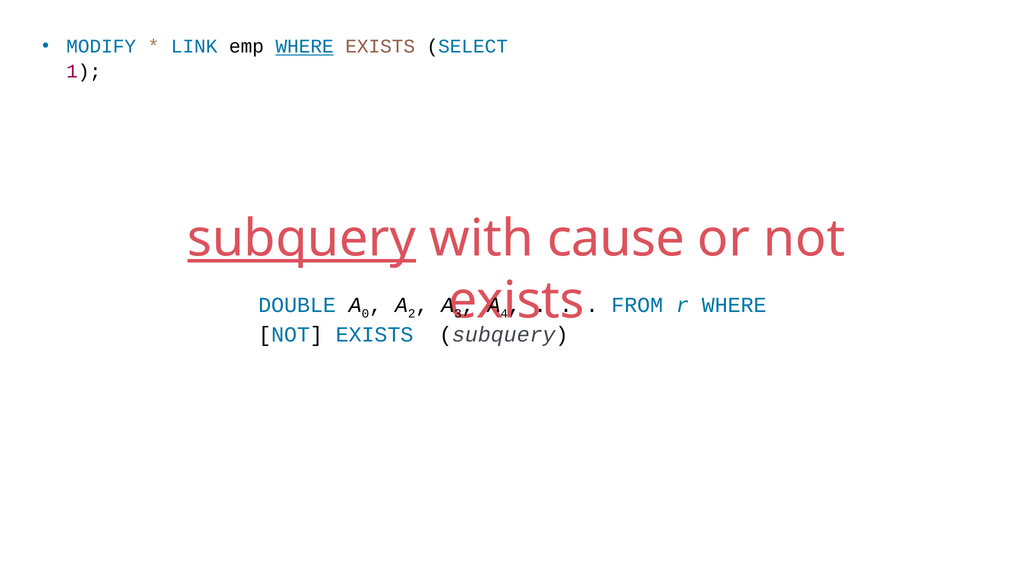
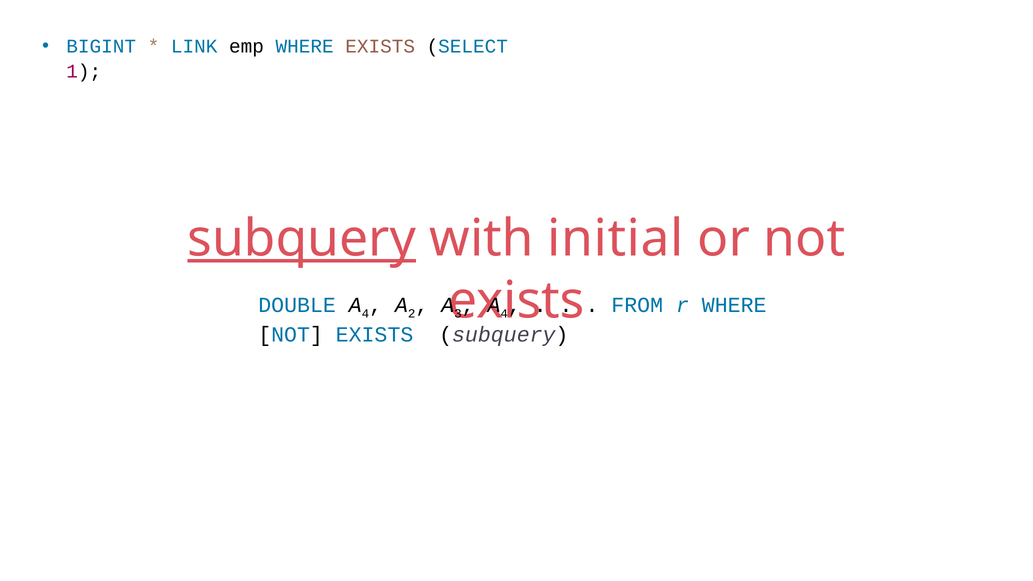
MODIFY: MODIFY -> BIGINT (101, 47)
WHERE underline: present -> none (305, 47)
cause: cause -> initial (615, 239)
0: 0 -> 4 (365, 314)
